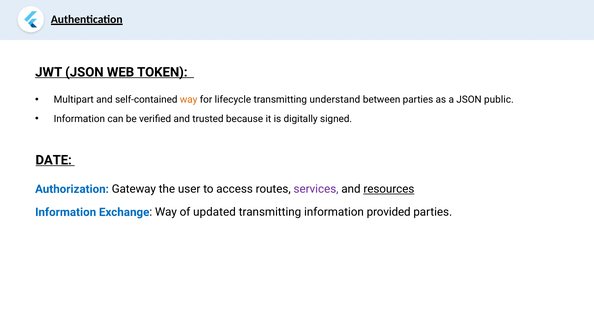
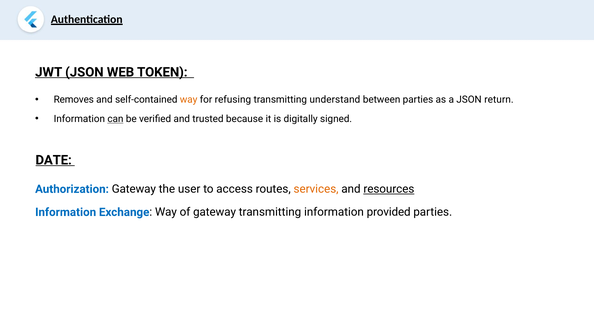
Multipart: Multipart -> Removes (74, 100)
lifecycle: lifecycle -> refusing (233, 100)
public: public -> return (499, 100)
can underline: none -> present (115, 119)
services colour: purple -> orange (316, 189)
of updated: updated -> gateway (215, 212)
